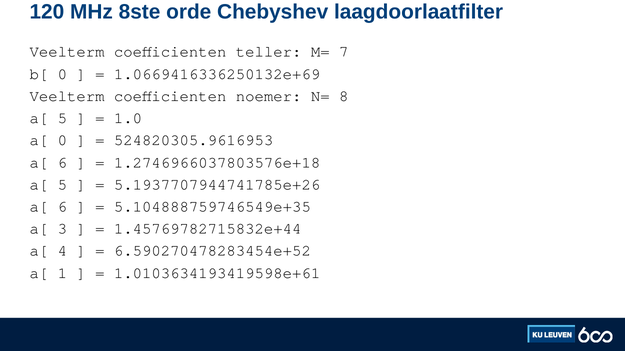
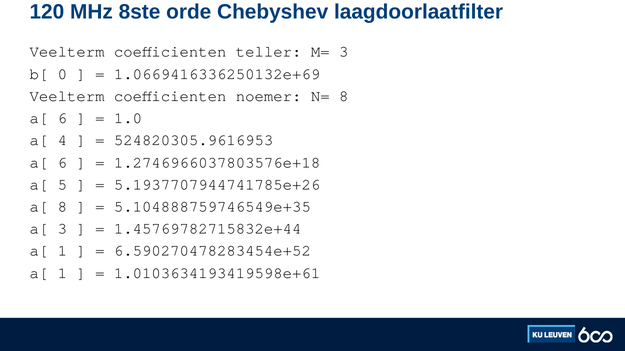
M= 7: 7 -> 3 (344, 52)
5: 5 -> 6 (62, 118)
a[ 0: 0 -> 4 (62, 140)
6: 6 -> 8 (62, 207)
4: 4 -> 1 (62, 251)
